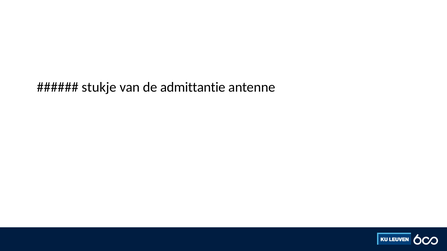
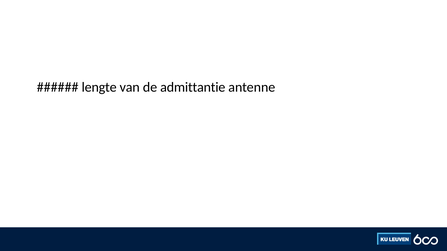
stukje: stukje -> lengte (99, 87)
